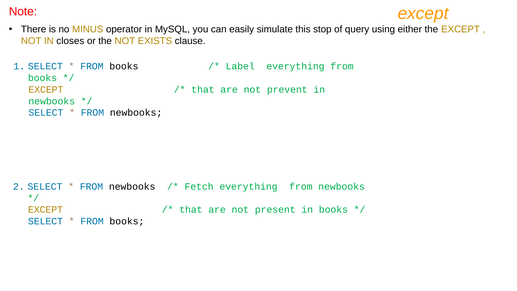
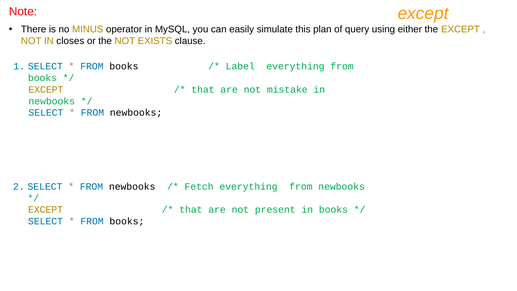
stop: stop -> plan (322, 29)
prevent: prevent -> mistake (287, 89)
